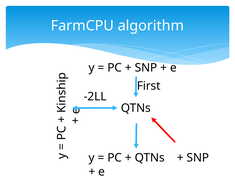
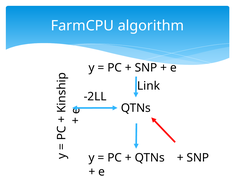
First: First -> Link (149, 86)
